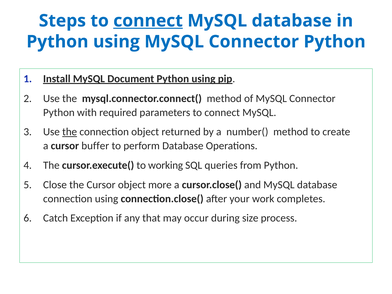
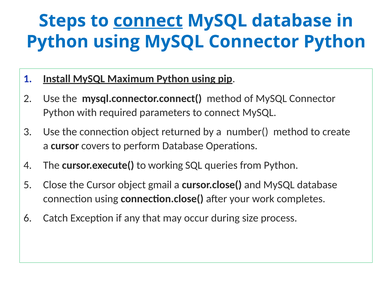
Document: Document -> Maximum (131, 79)
the underline: present -> none (70, 132)
buffer: buffer -> covers (95, 146)
more: more -> gmail (160, 185)
